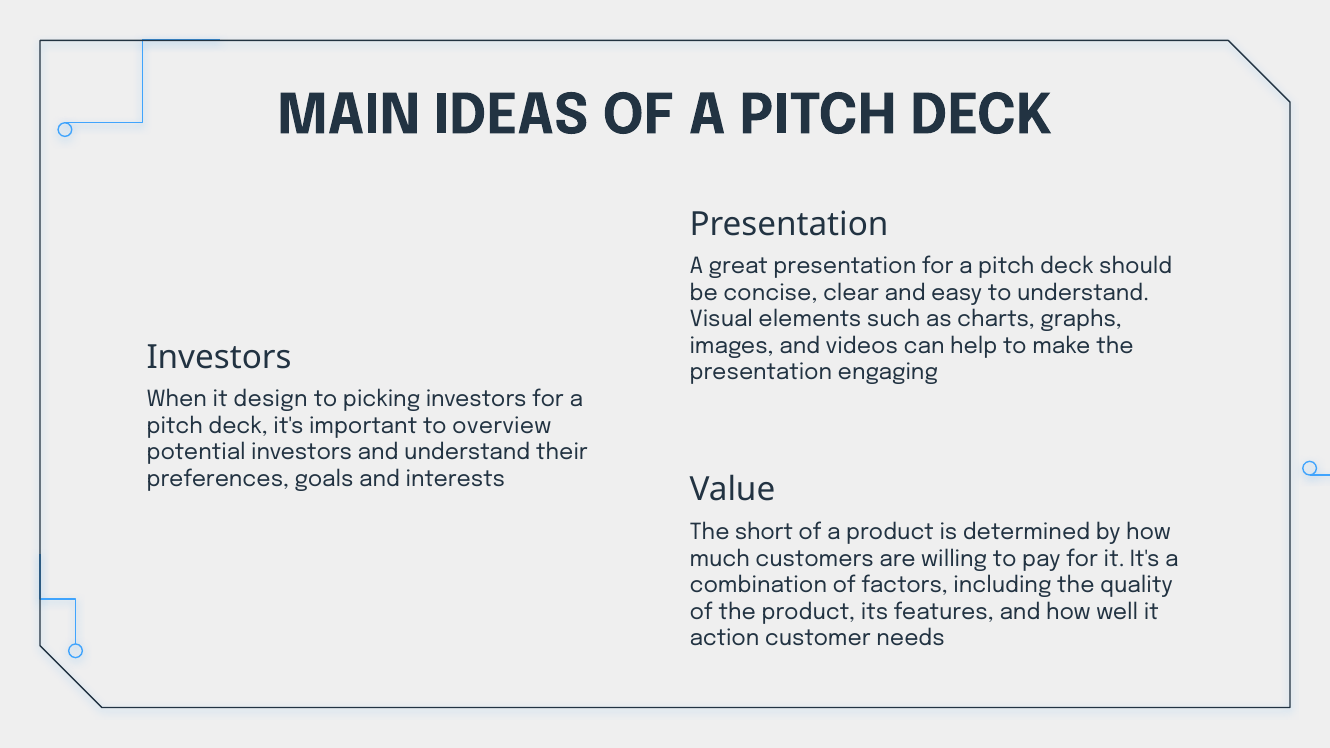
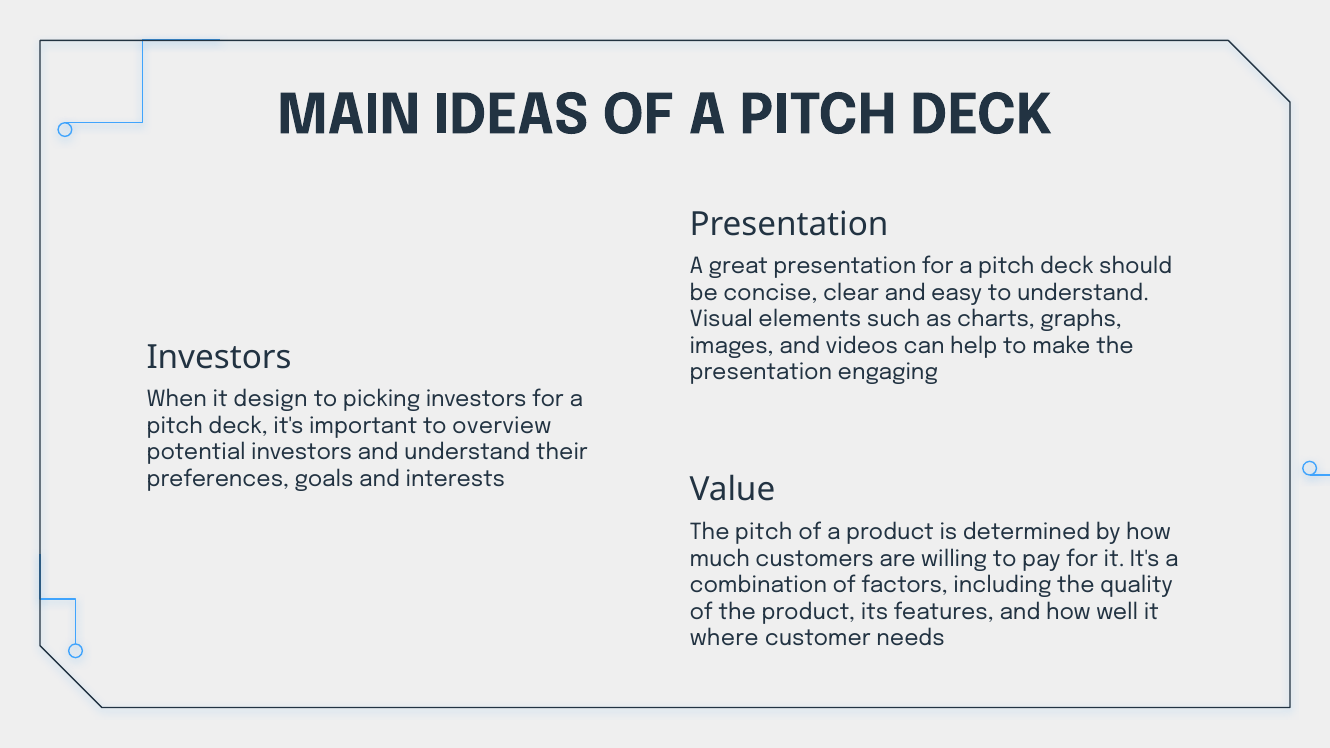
The short: short -> pitch (764, 532)
action: action -> where (724, 639)
